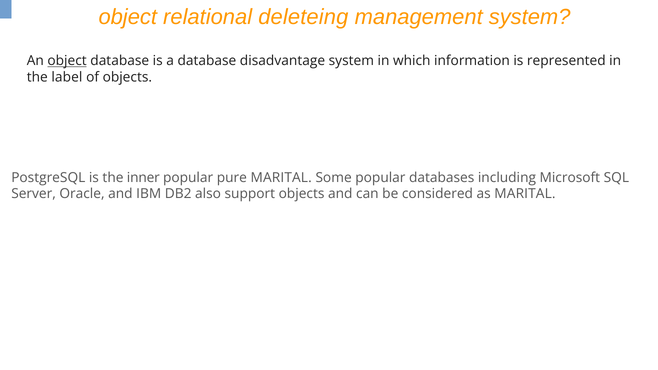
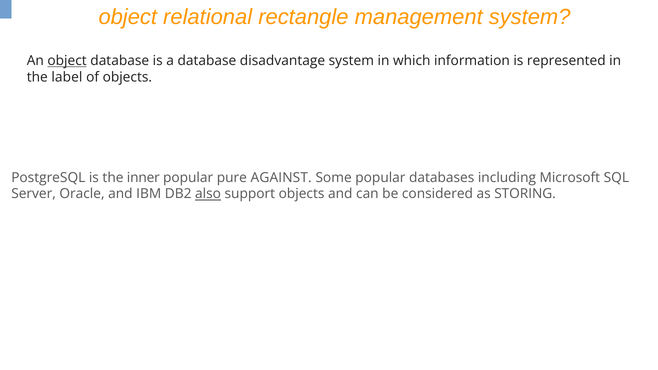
deleteing: deleteing -> rectangle (303, 17)
pure MARITAL: MARITAL -> AGAINST (281, 178)
also underline: none -> present (208, 194)
as MARITAL: MARITAL -> STORING (525, 194)
